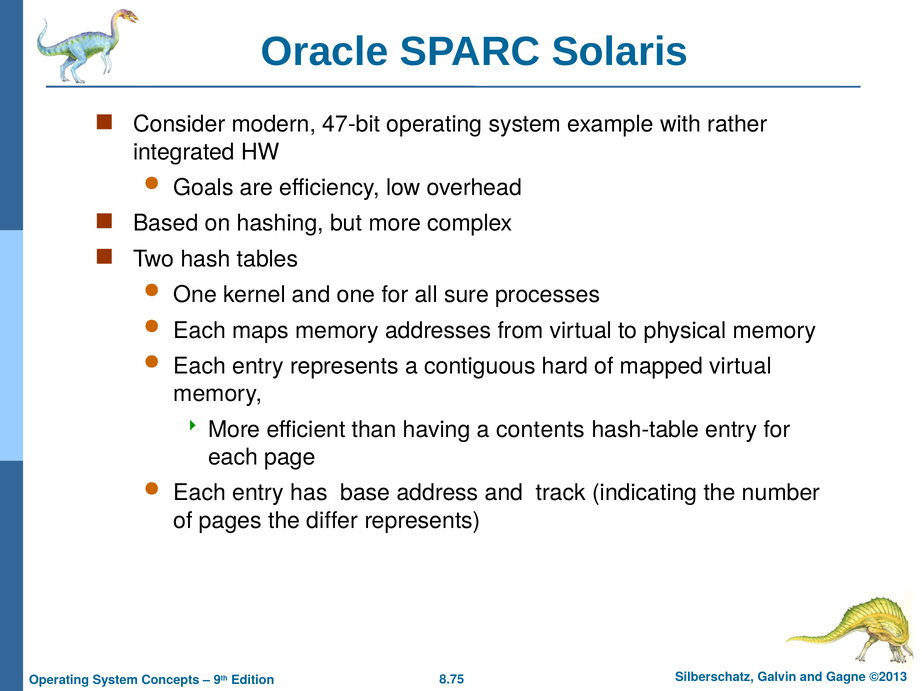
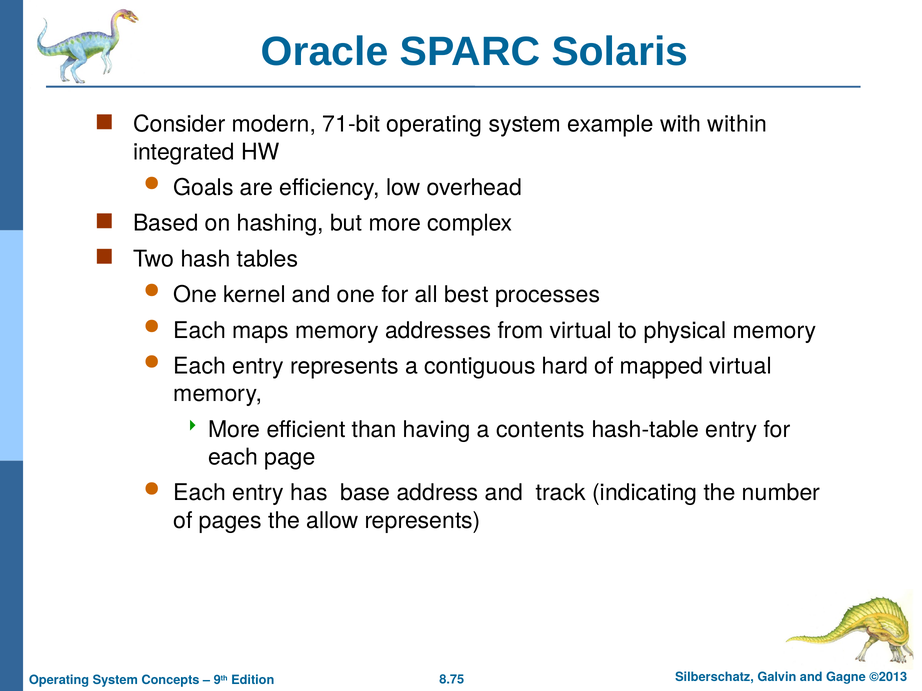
47-bit: 47-bit -> 71-bit (351, 124)
rather: rather -> within (737, 124)
sure: sure -> best (466, 295)
differ: differ -> allow (332, 521)
